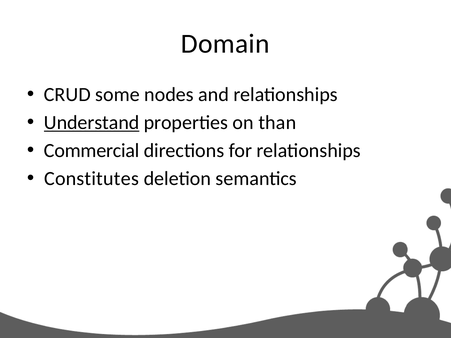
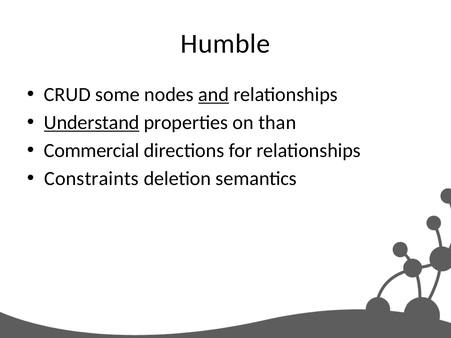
Domain: Domain -> Humble (225, 44)
and underline: none -> present (214, 95)
Constitutes: Constitutes -> Constraints (92, 179)
